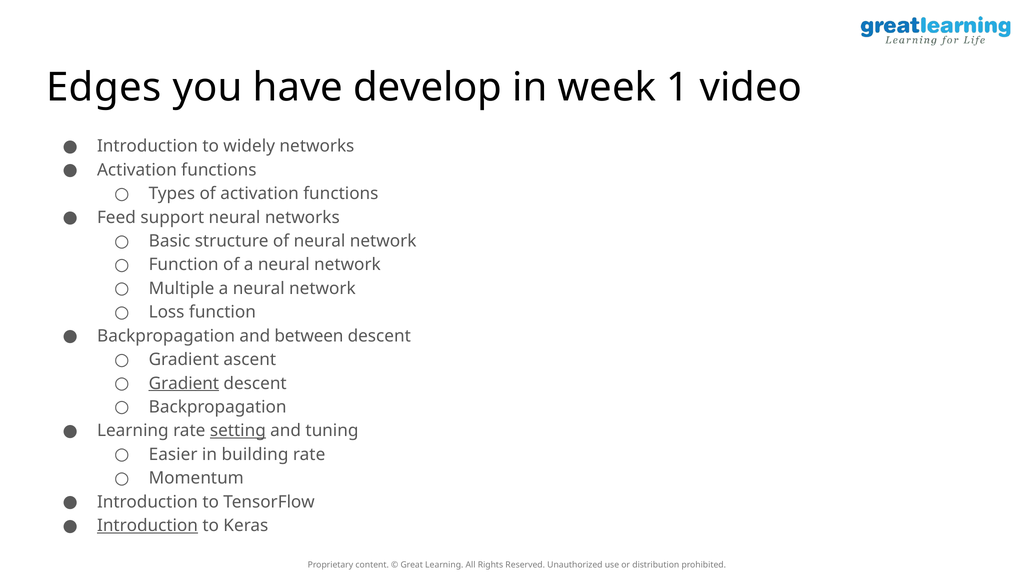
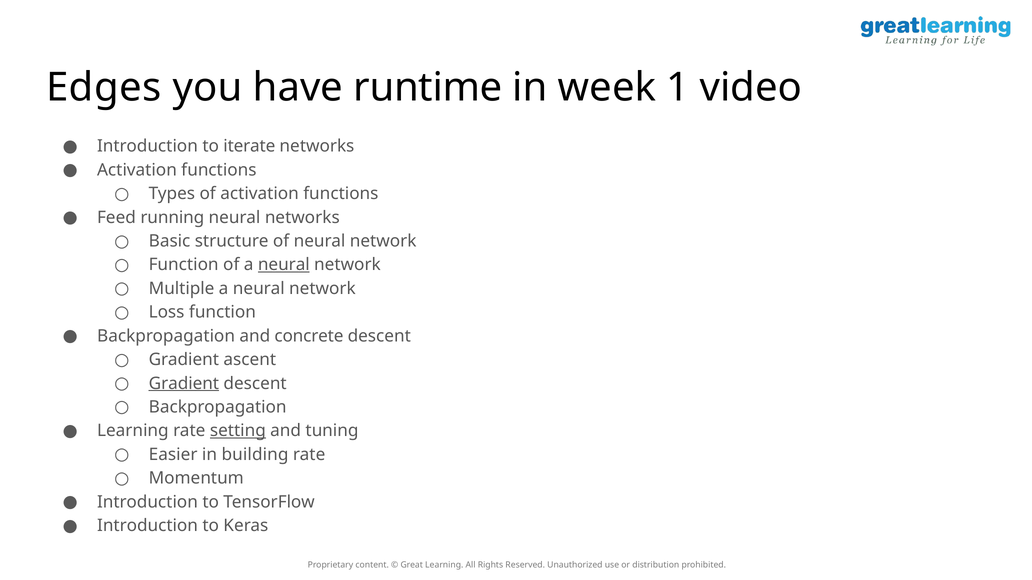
develop: develop -> runtime (428, 87)
widely: widely -> iterate (249, 146)
support: support -> running (172, 218)
neural underline: none -> present (284, 265)
between: between -> concrete (309, 336)
Introduction underline: present -> none (148, 526)
